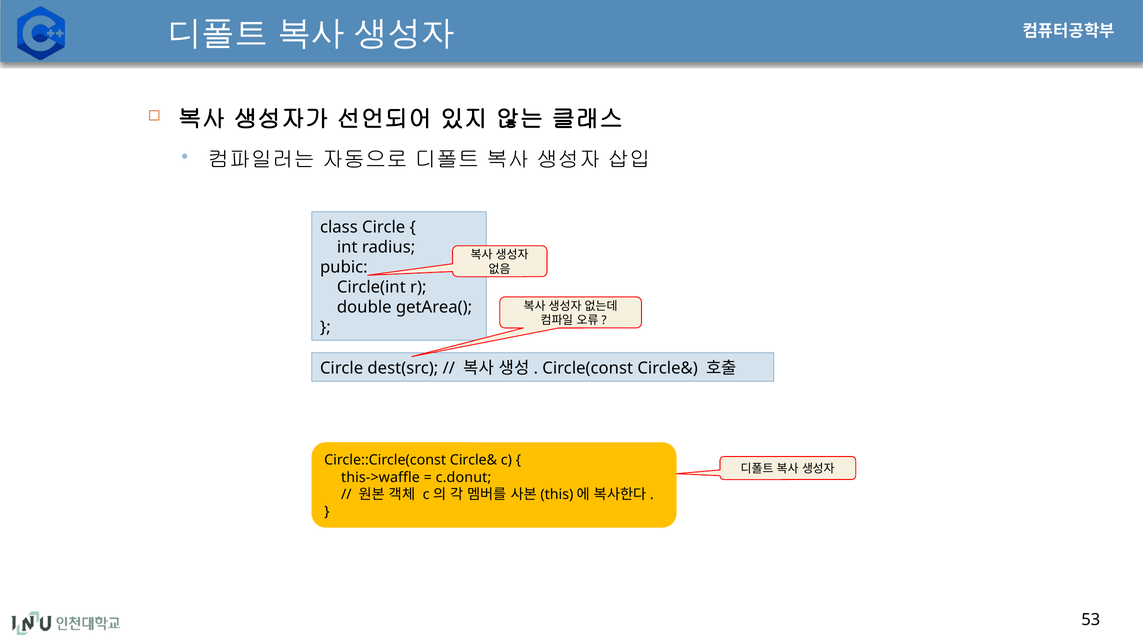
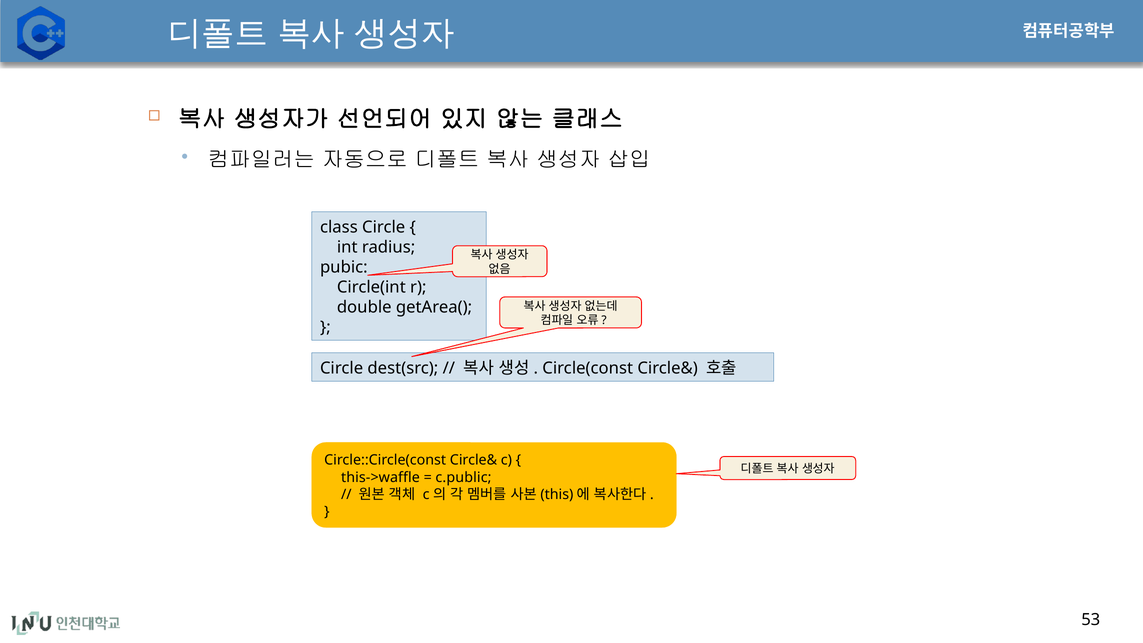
c.donut: c.donut -> c.public (464, 477)
